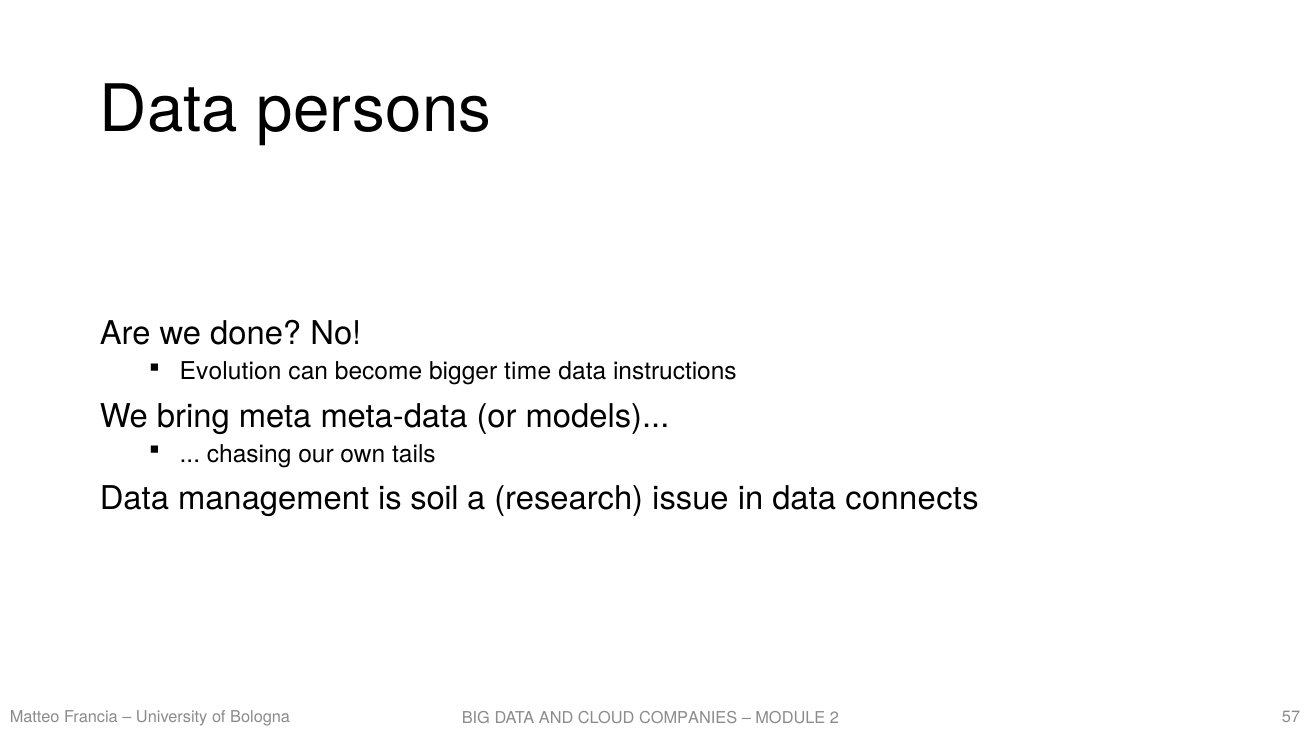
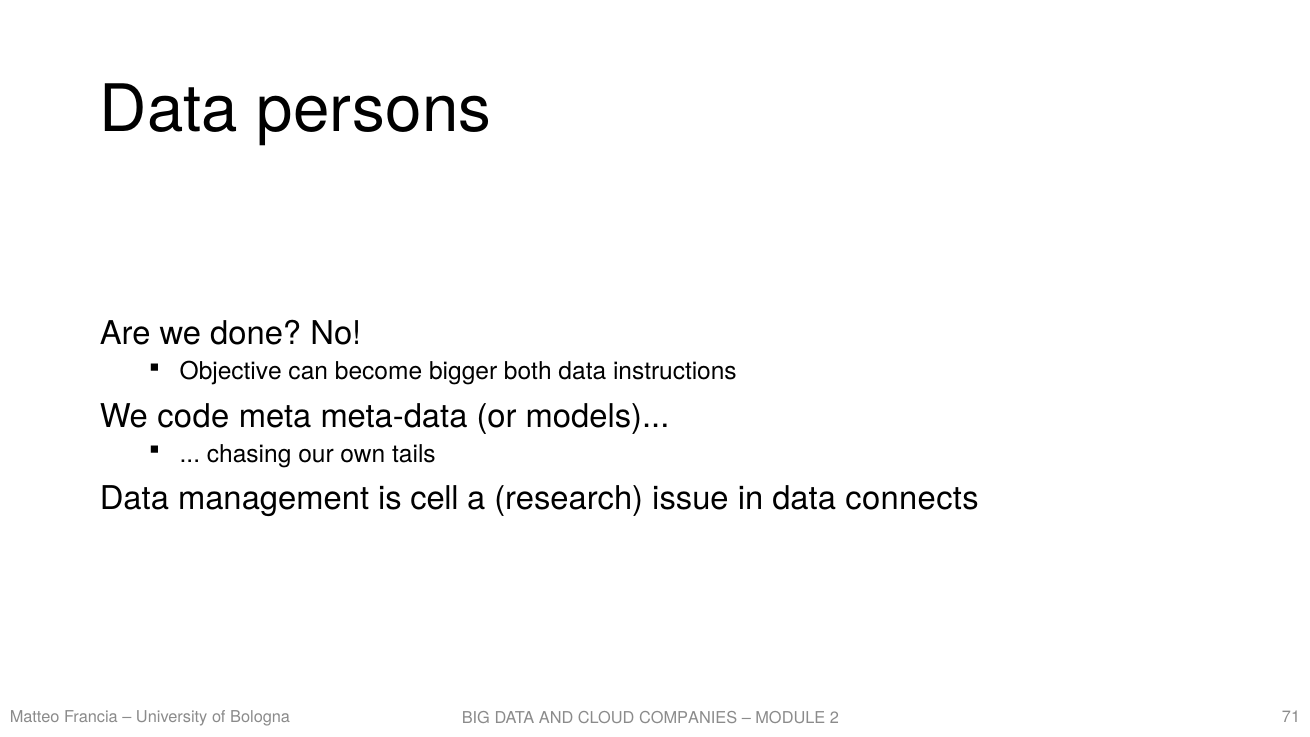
Evolution: Evolution -> Objective (231, 372)
time: time -> both (528, 372)
bring: bring -> code (193, 416)
soil: soil -> cell (435, 499)
57: 57 -> 71 (1291, 716)
